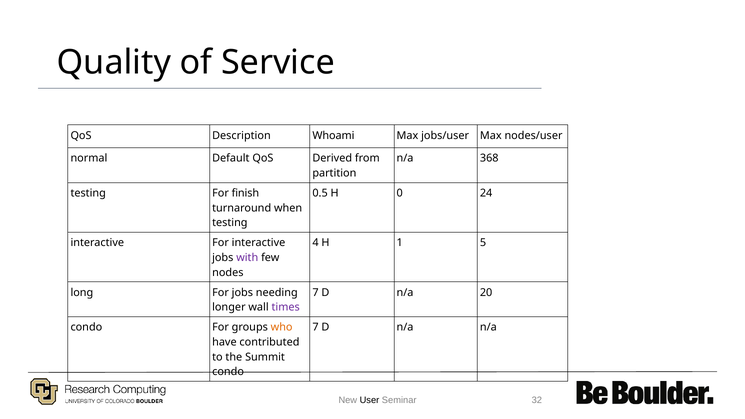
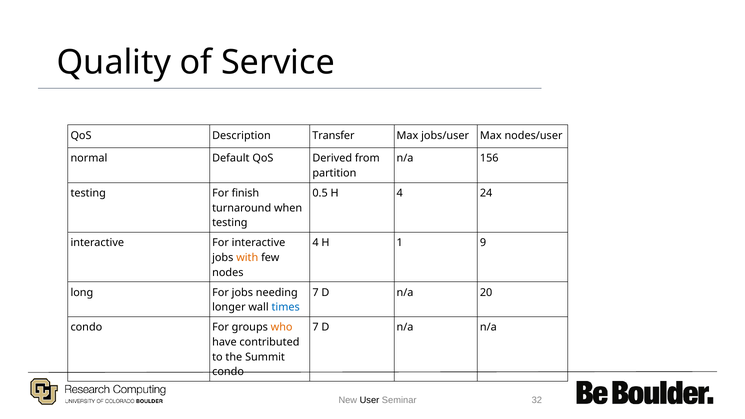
Whoami: Whoami -> Transfer (333, 136)
368: 368 -> 156 (489, 158)
H 0: 0 -> 4 (400, 193)
5: 5 -> 9 (483, 243)
with colour: purple -> orange (247, 258)
times colour: purple -> blue (286, 307)
